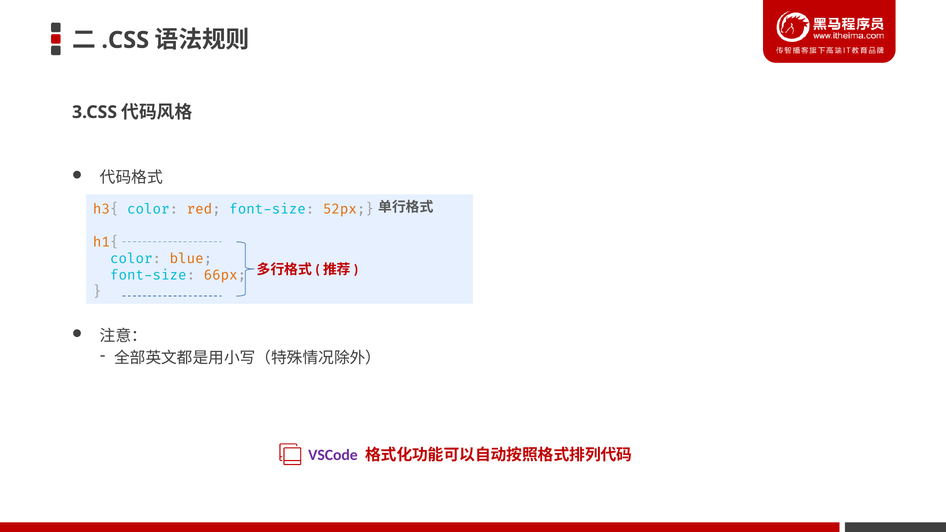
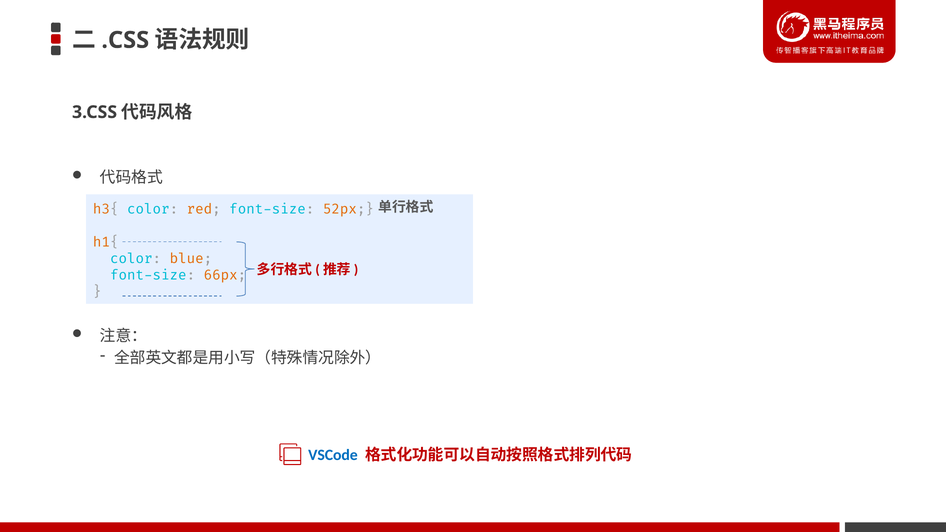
VSCode colour: purple -> blue (333, 455)
